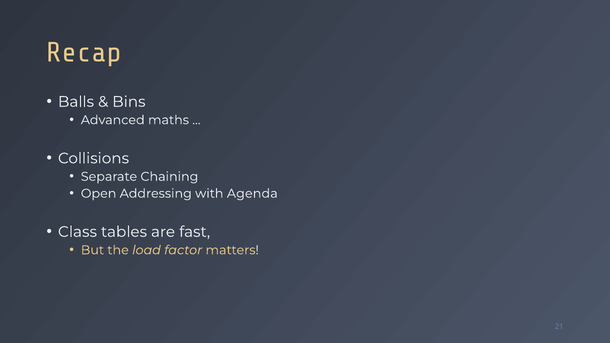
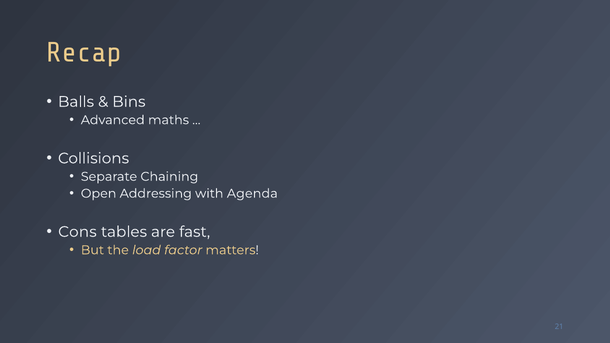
Class: Class -> Cons (77, 232)
